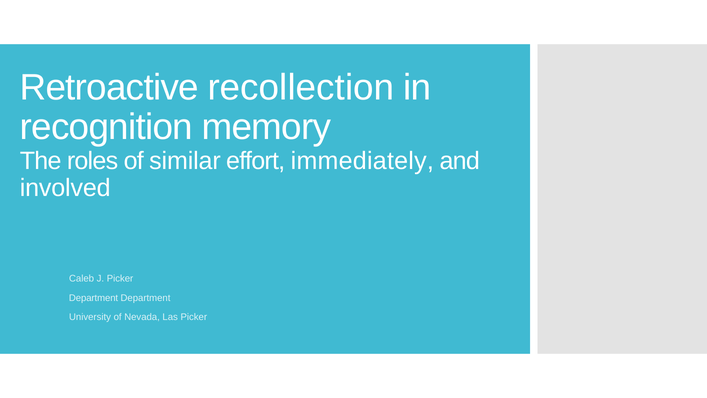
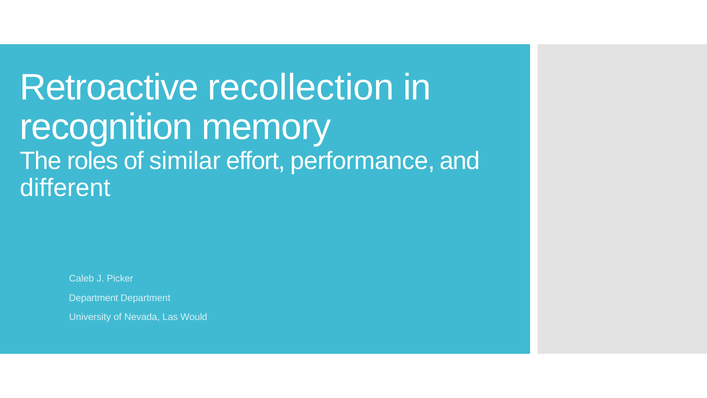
immediately: immediately -> performance (363, 161)
involved: involved -> different (65, 188)
Las Picker: Picker -> Would (194, 317)
